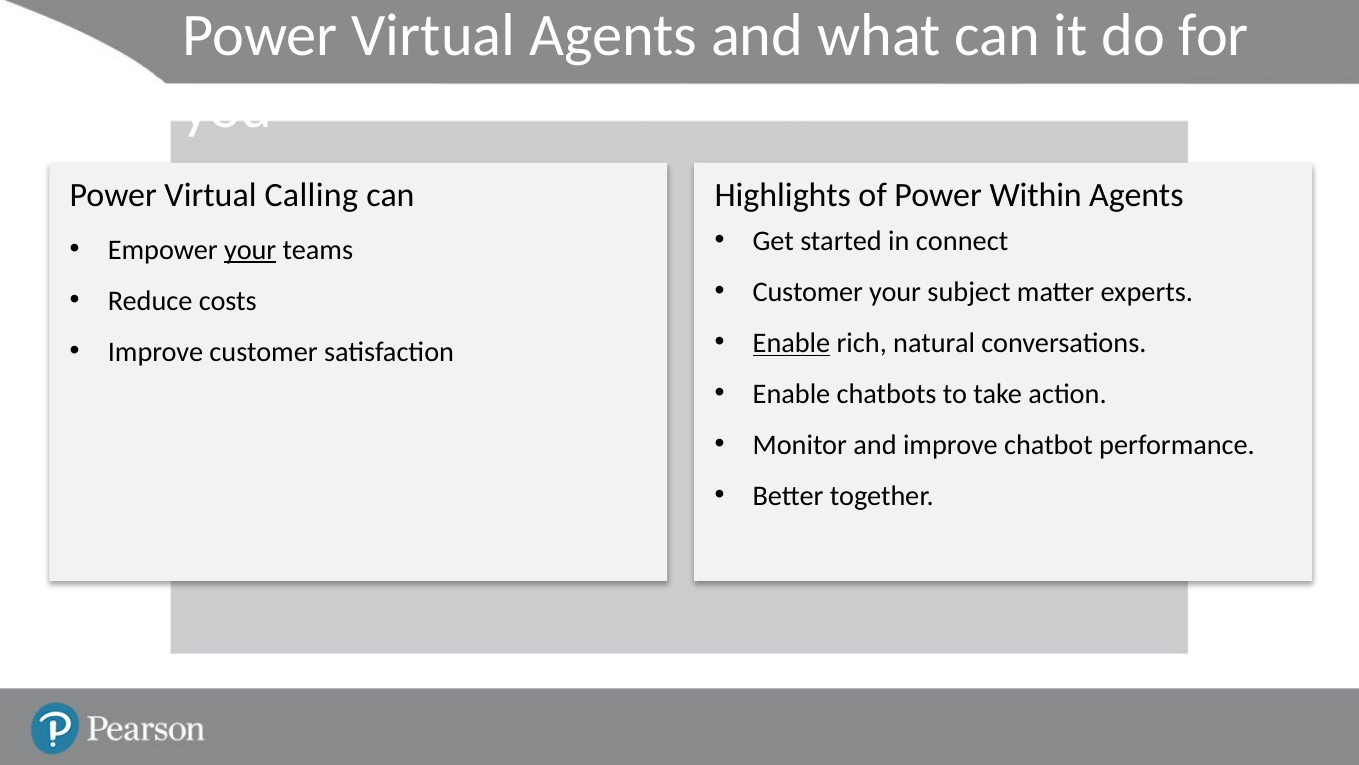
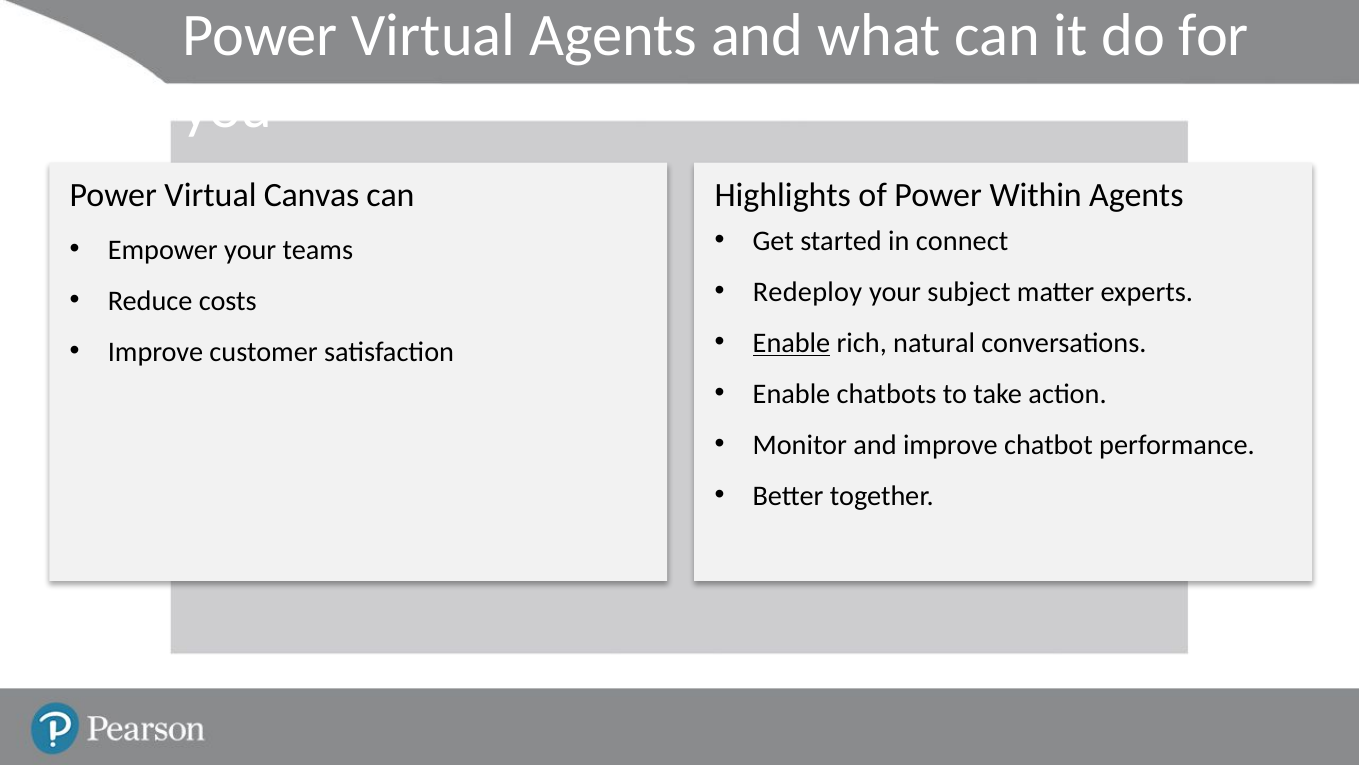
Calling: Calling -> Canvas (312, 196)
your underline: present -> none (250, 250)
Customer: Customer -> Redeploy (808, 292)
